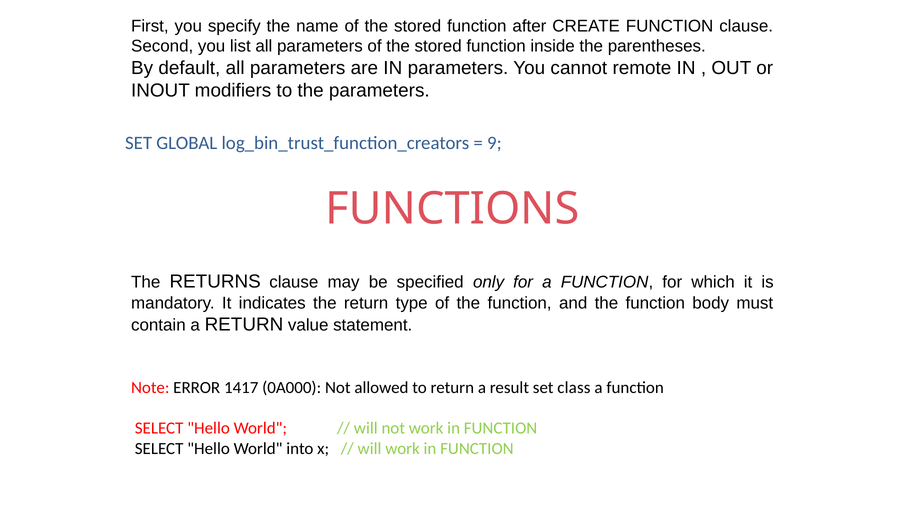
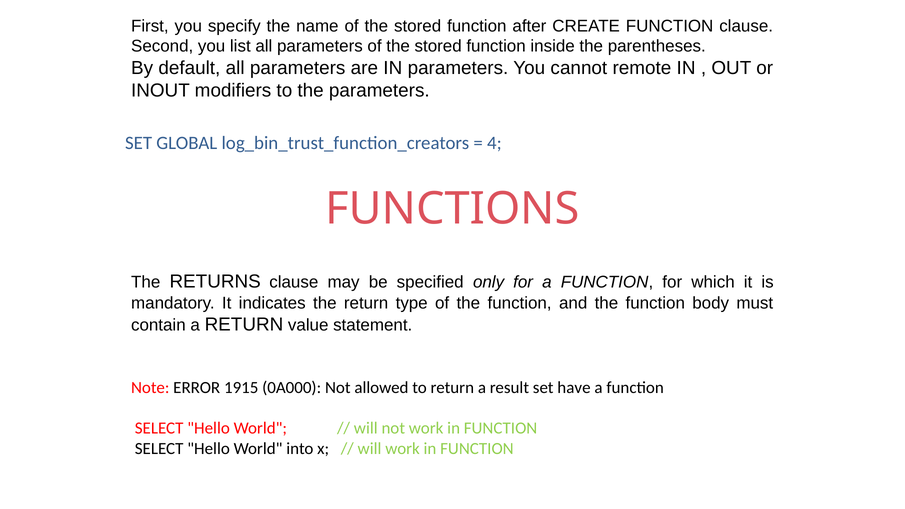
9: 9 -> 4 (494, 143)
1417: 1417 -> 1915 (241, 388)
class: class -> have (574, 388)
